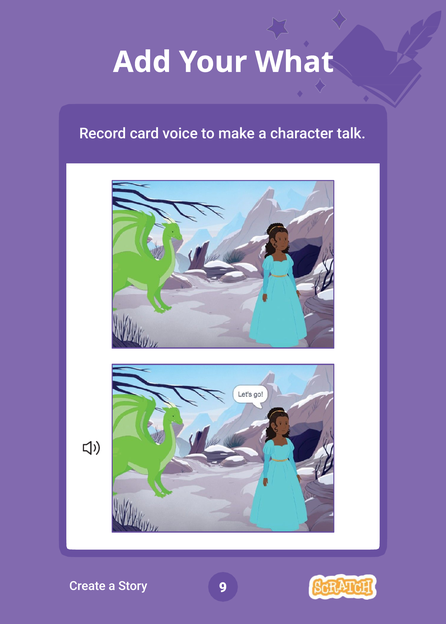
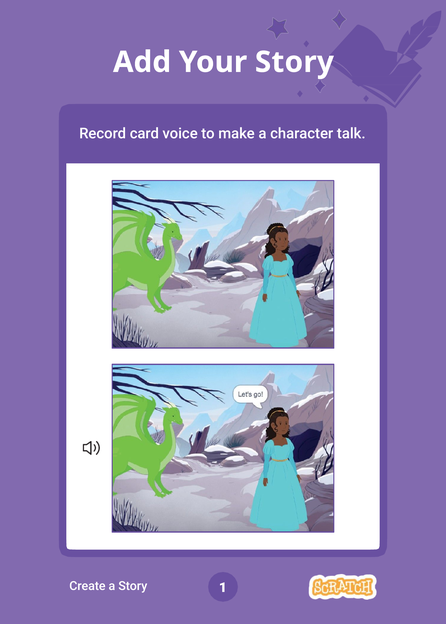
Your What: What -> Story (294, 62)
9: 9 -> 1 (223, 588)
